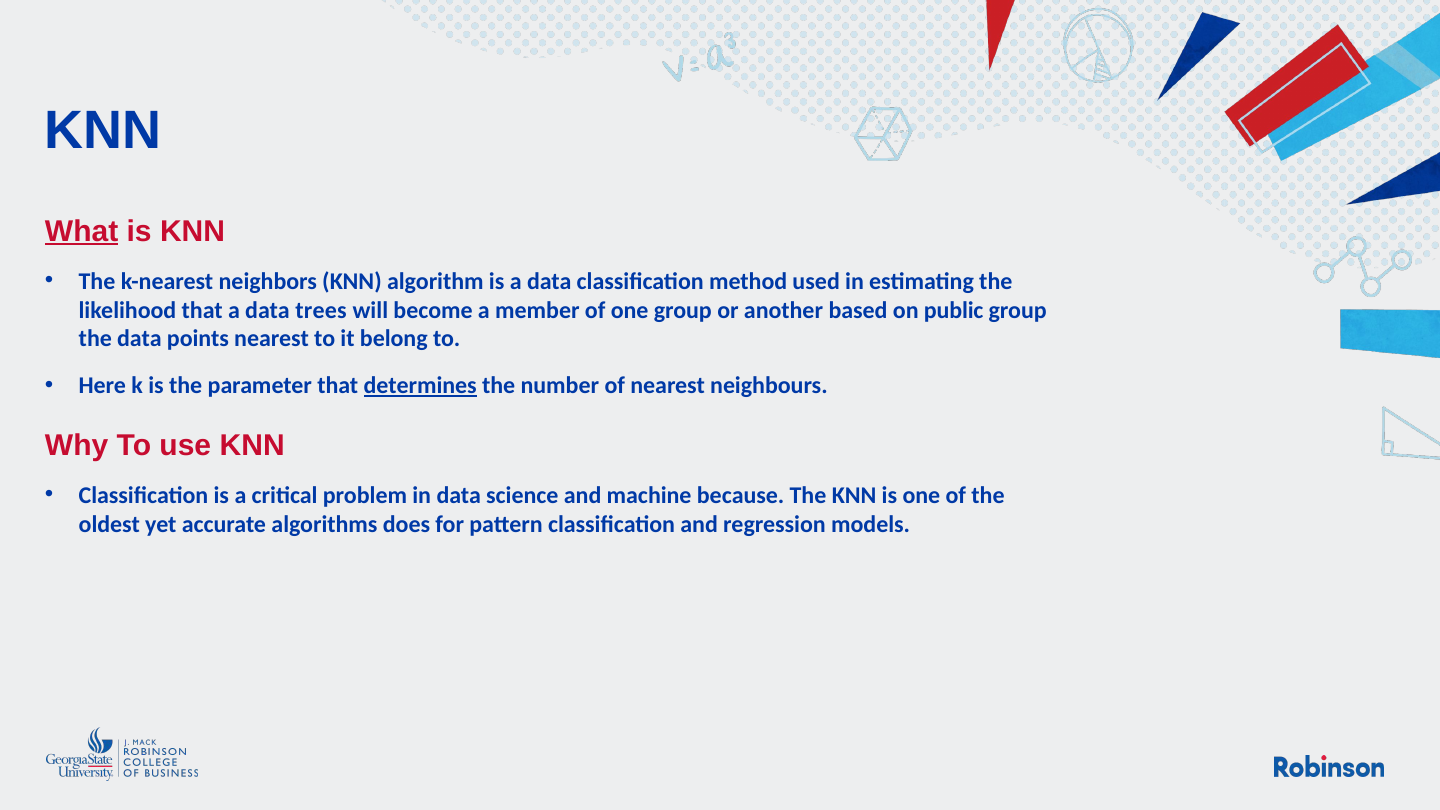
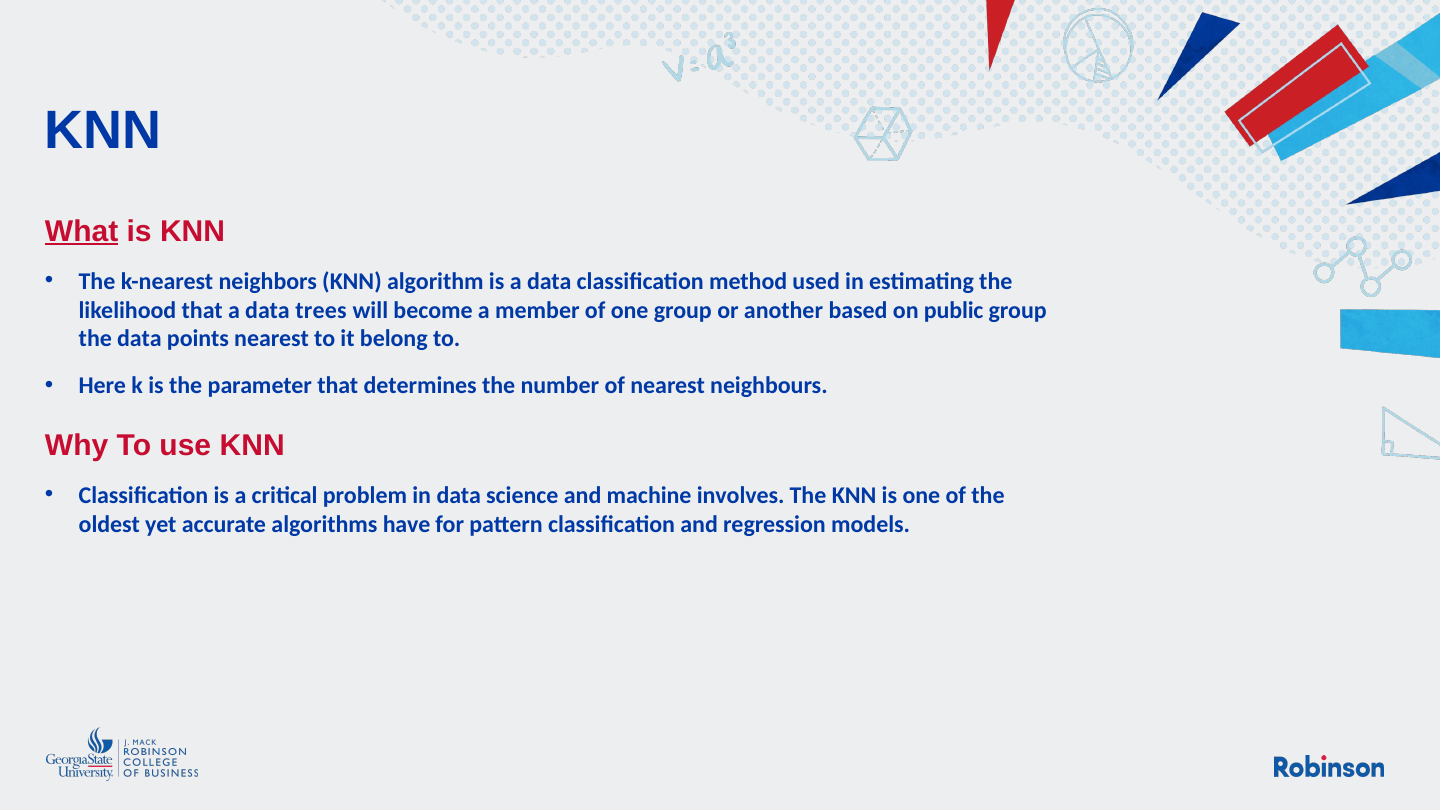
determines underline: present -> none (420, 386)
because: because -> involves (741, 495)
does: does -> have (407, 524)
